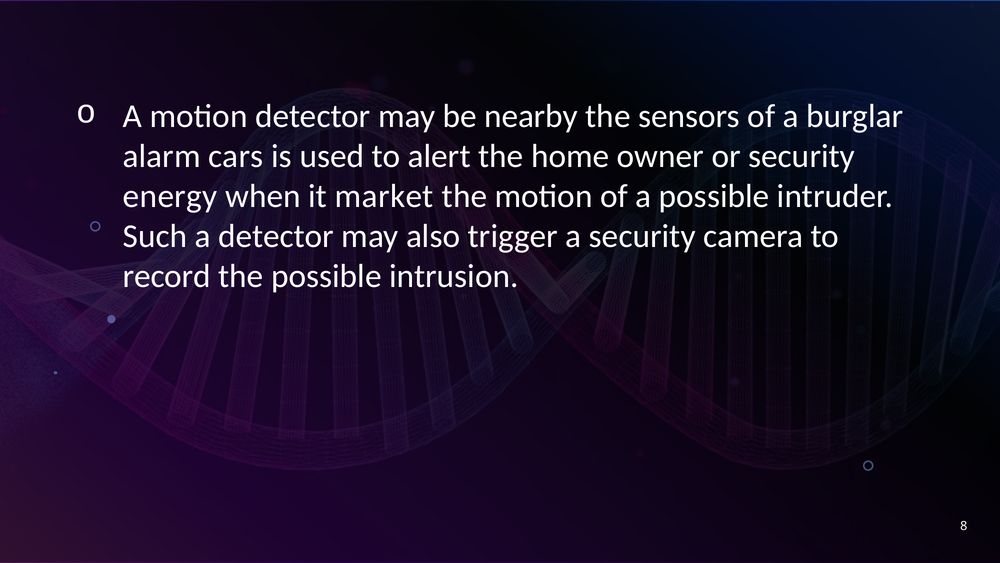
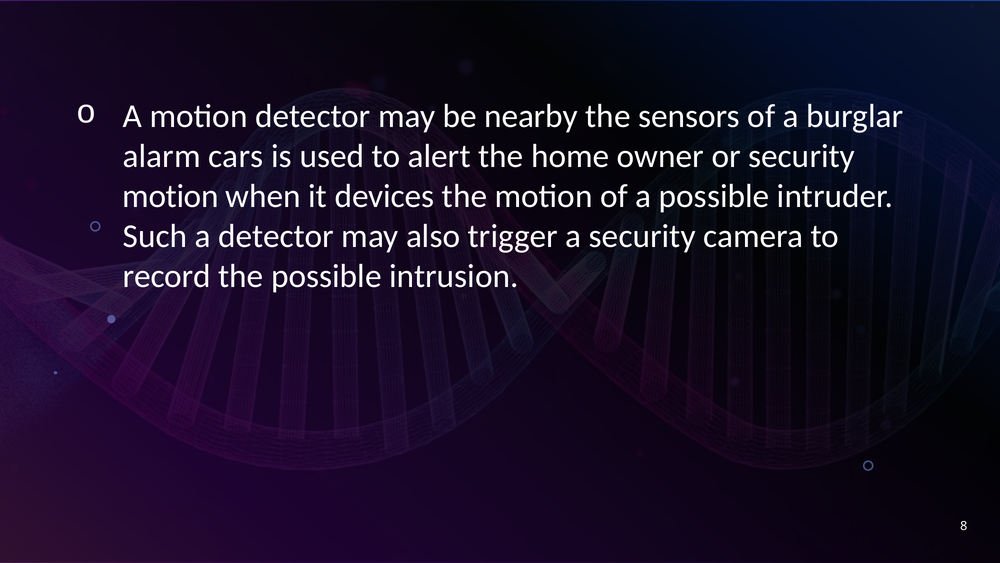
energy: energy -> motion (170, 196)
market: market -> devices (385, 196)
